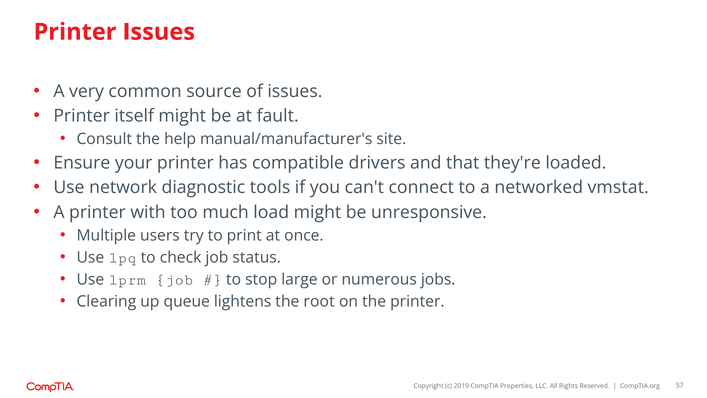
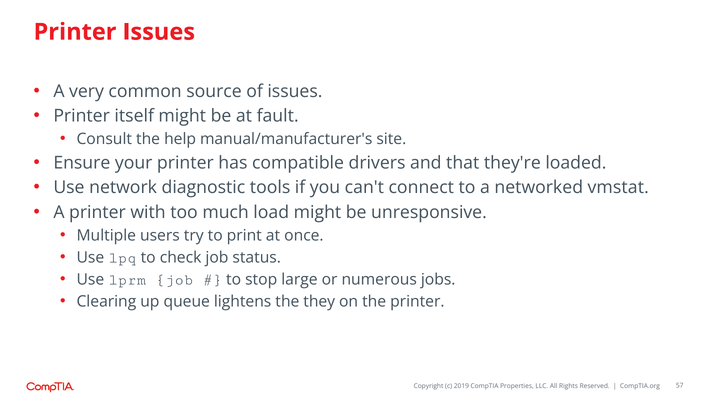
root: root -> they (319, 301)
